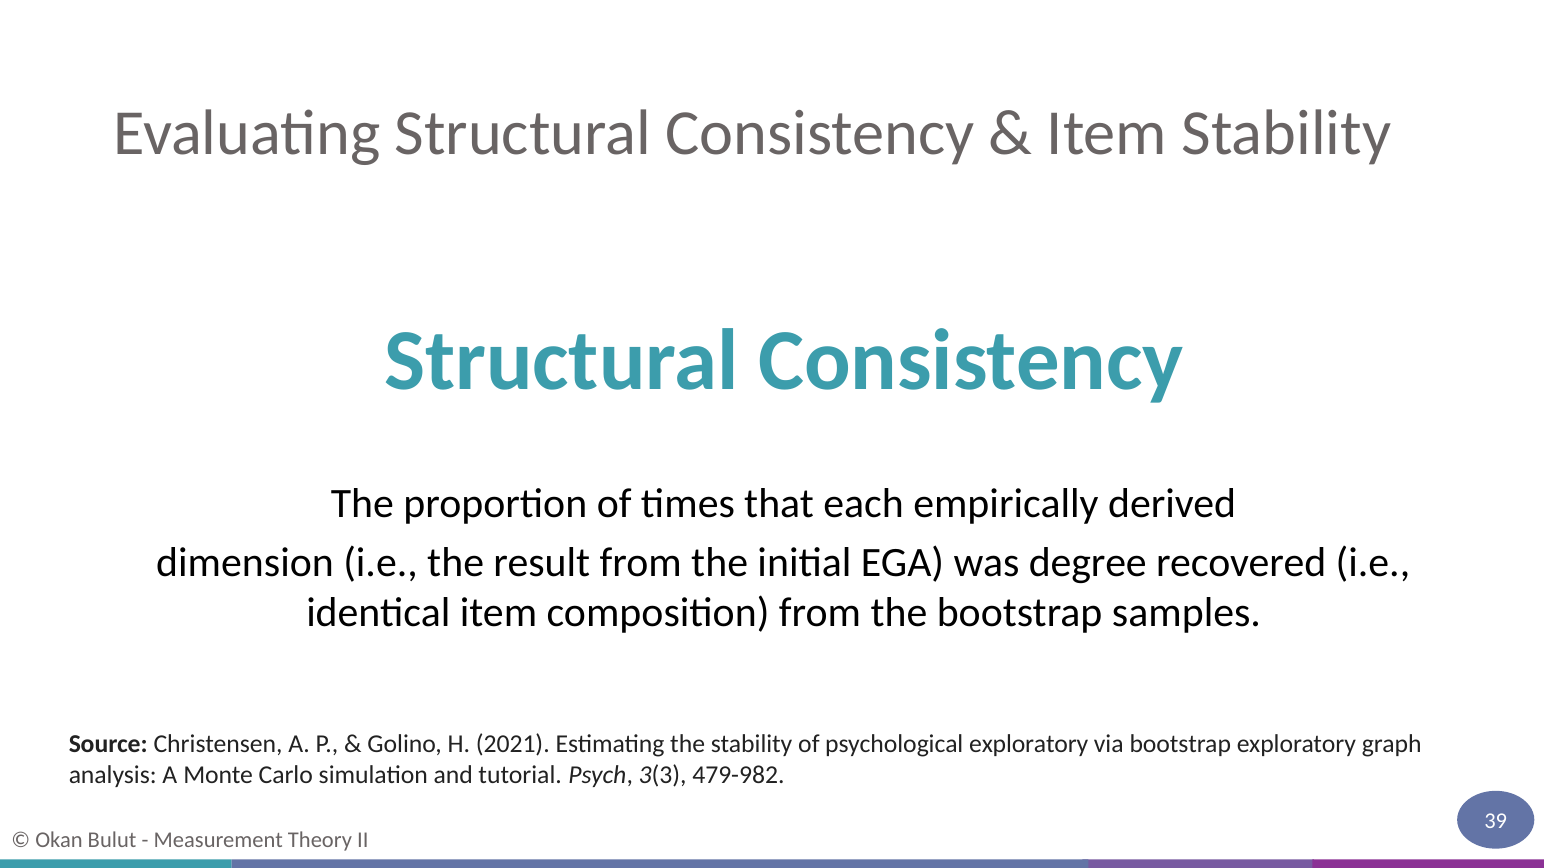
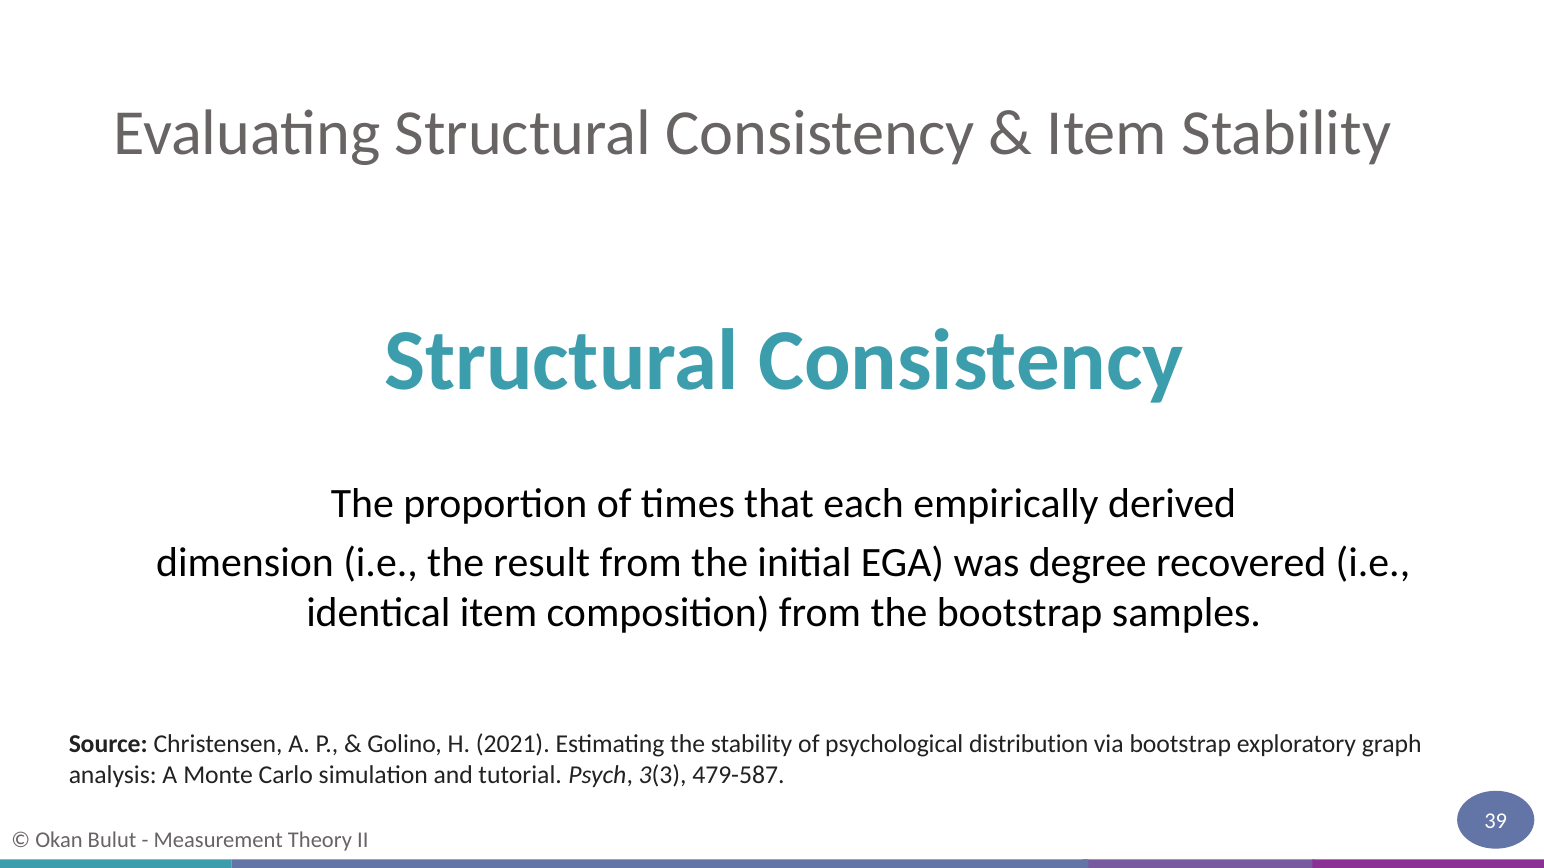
psychological exploratory: exploratory -> distribution (1029, 744)
479-982: 479-982 -> 479-587 (738, 775)
